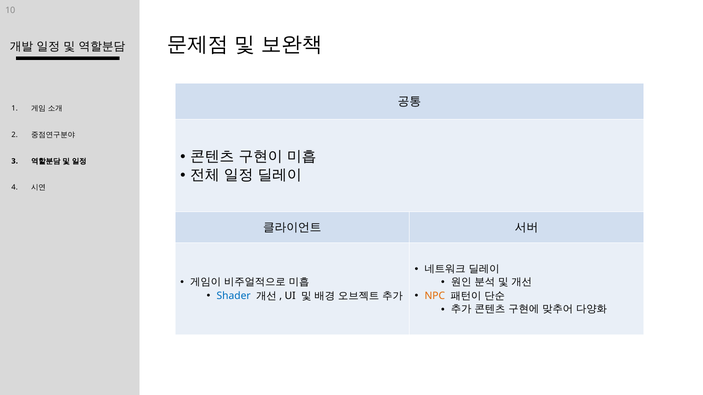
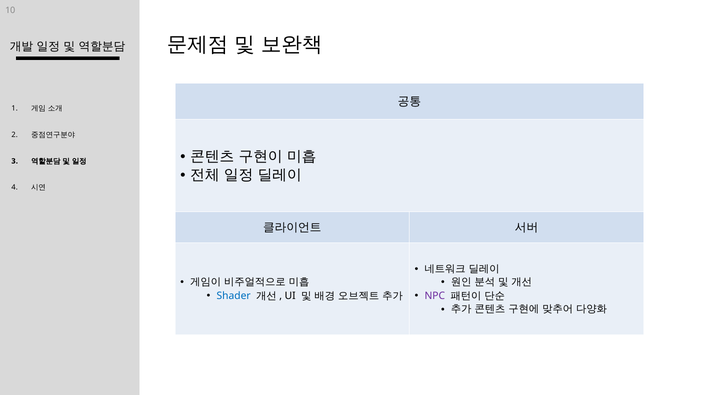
NPC colour: orange -> purple (435, 296)
